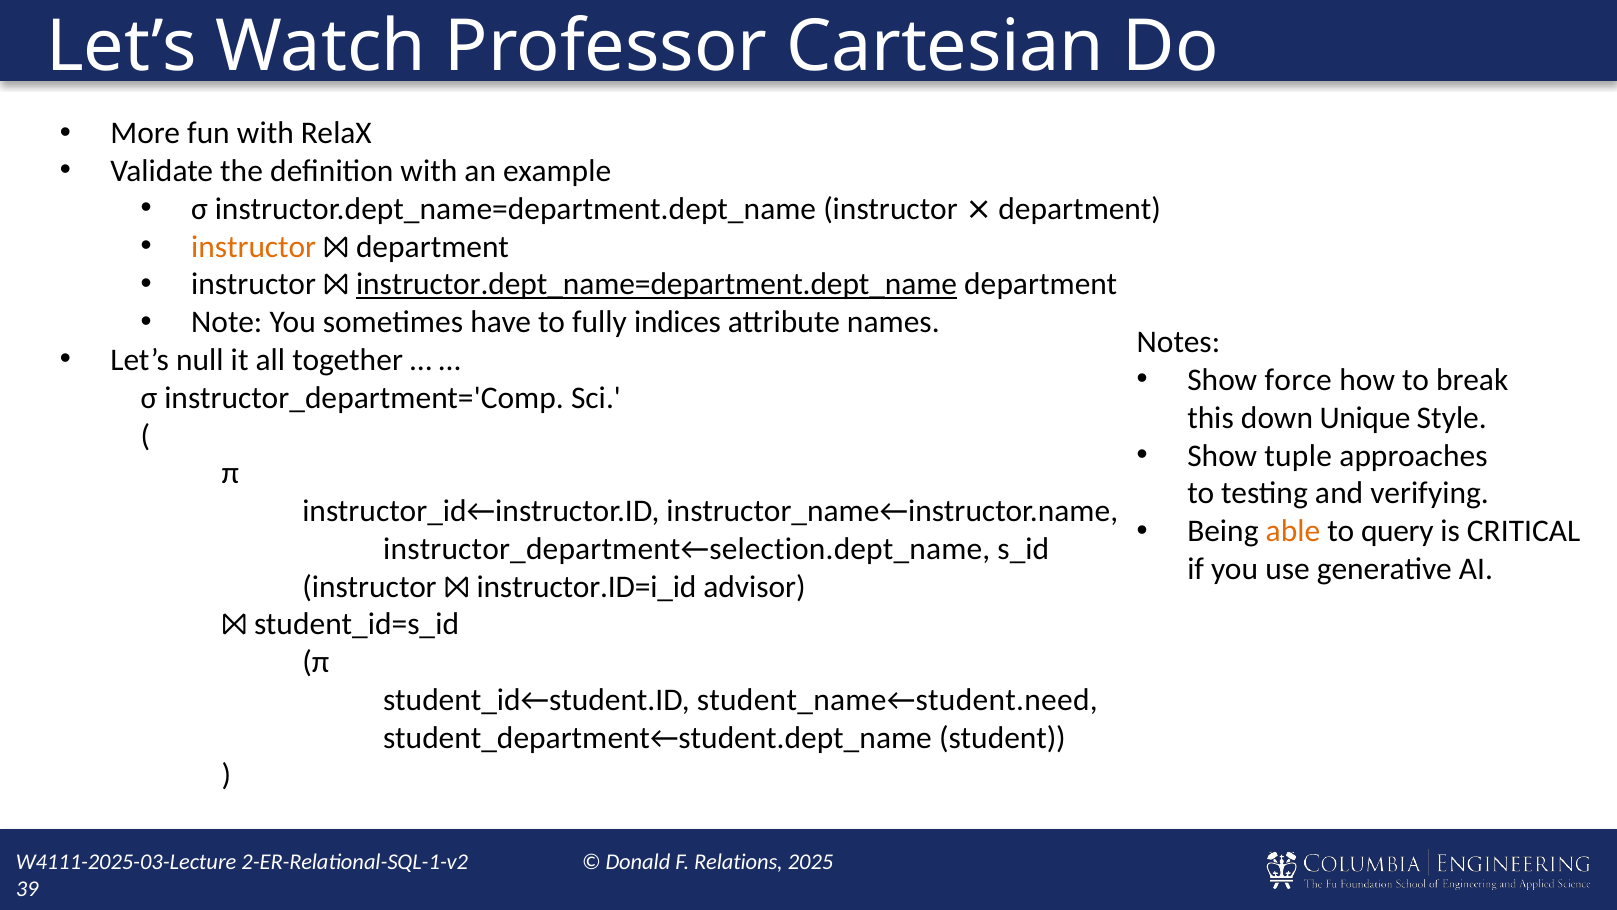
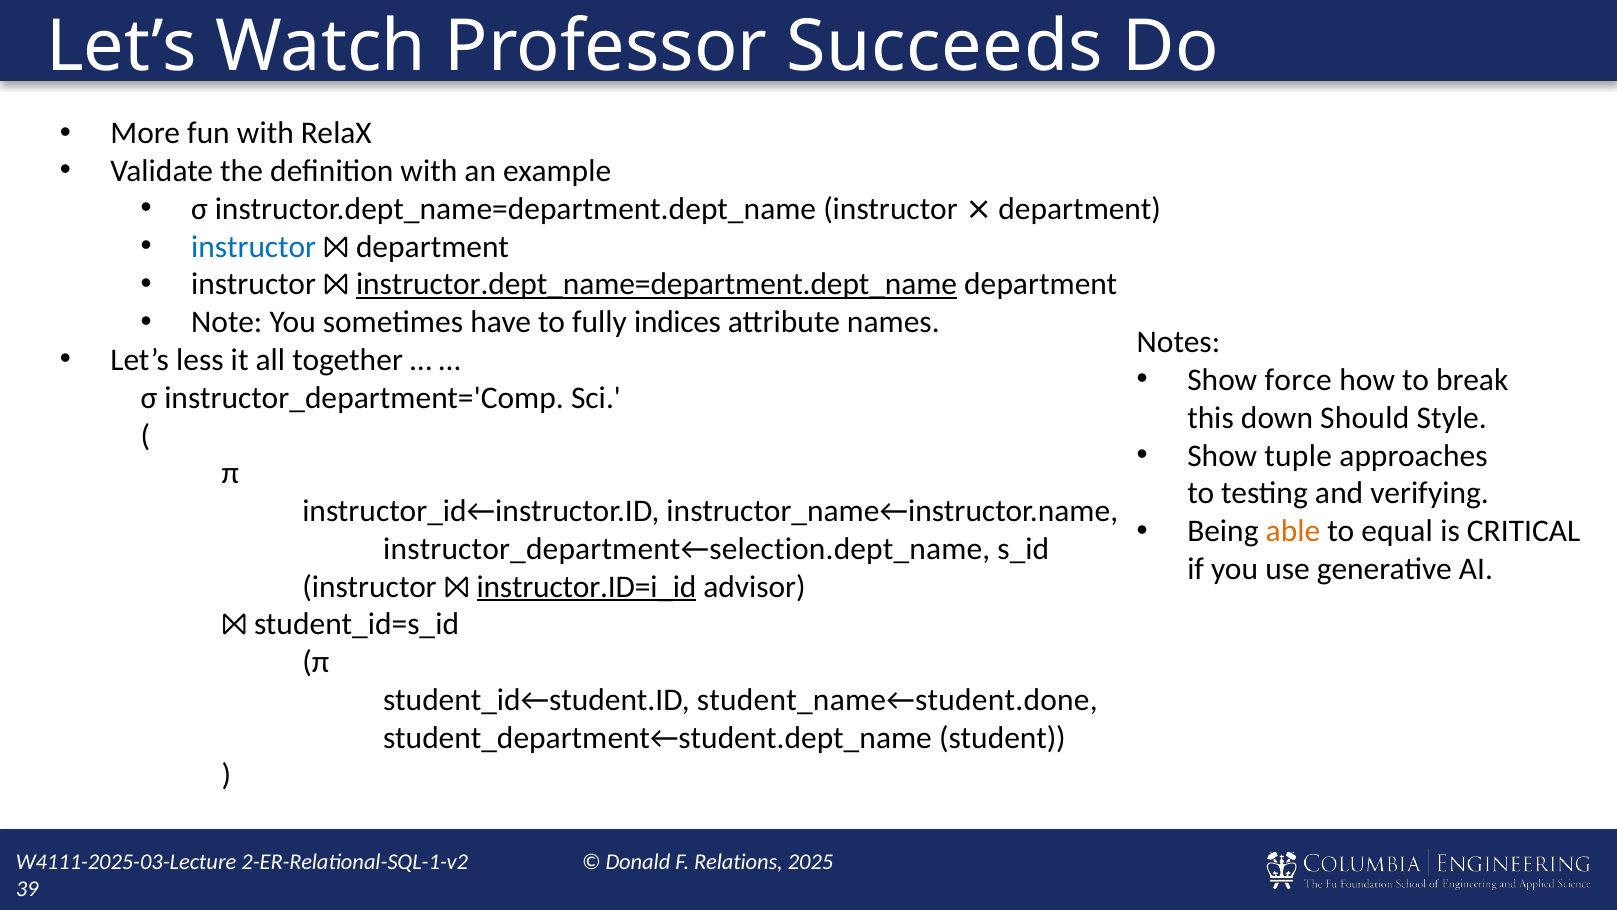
Cartesian: Cartesian -> Succeeds (945, 47)
instructor colour: orange -> blue (254, 247)
null: null -> less (200, 360)
Unique: Unique -> Should (1365, 418)
query: query -> equal (1397, 531)
instructor.ID=i_id underline: none -> present (586, 586)
student_name←student.need: student_name←student.need -> student_name←student.done (897, 700)
